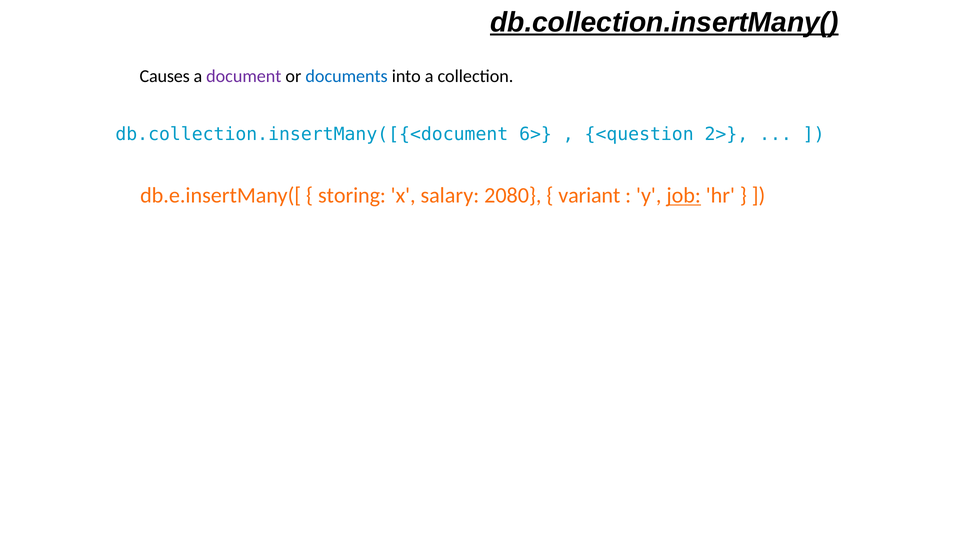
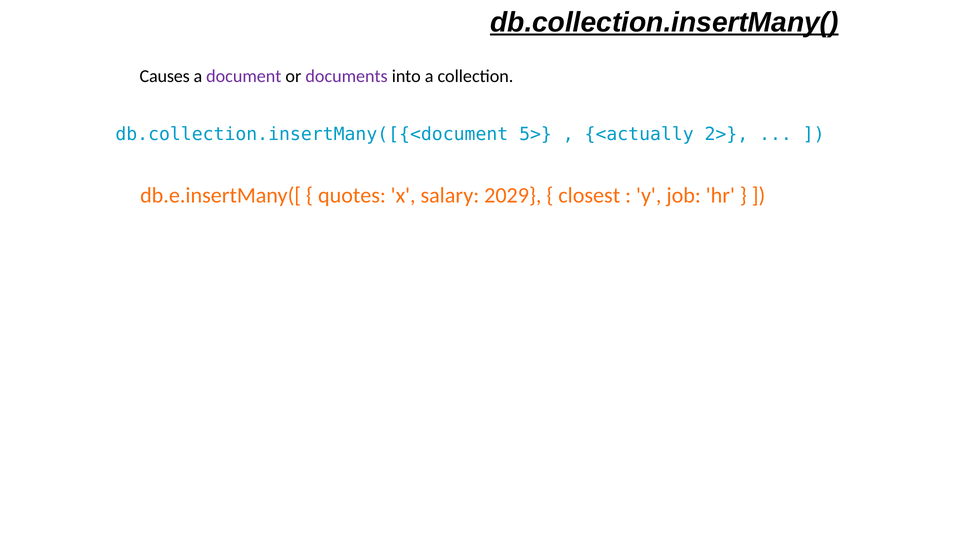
documents colour: blue -> purple (347, 76)
6>: 6> -> 5> (536, 134)
<question: <question -> <actually (639, 134)
storing: storing -> quotes (352, 196)
2080: 2080 -> 2029 (513, 196)
variant: variant -> closest (589, 196)
job underline: present -> none (684, 196)
